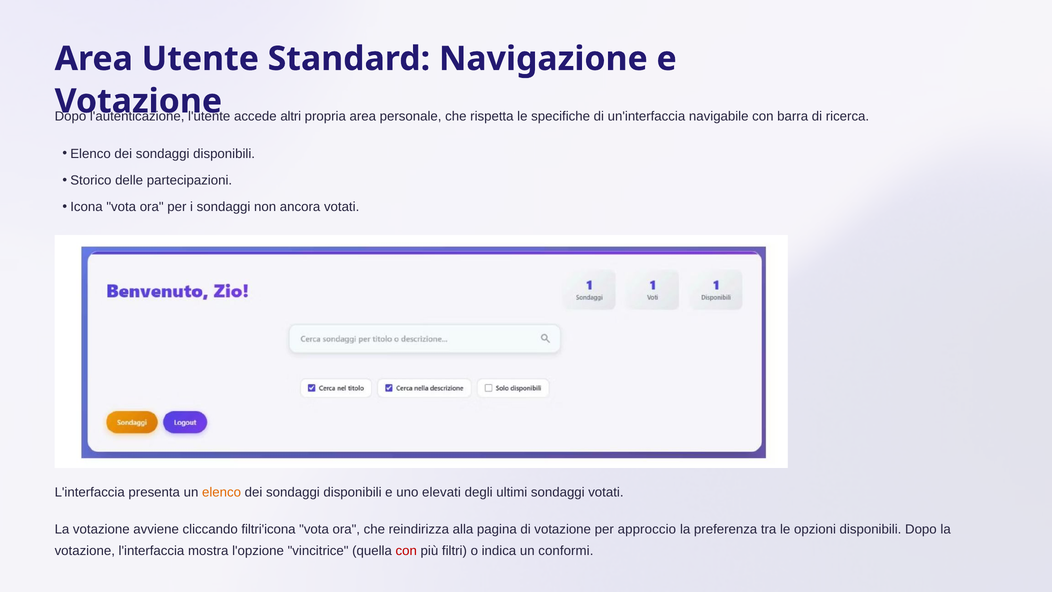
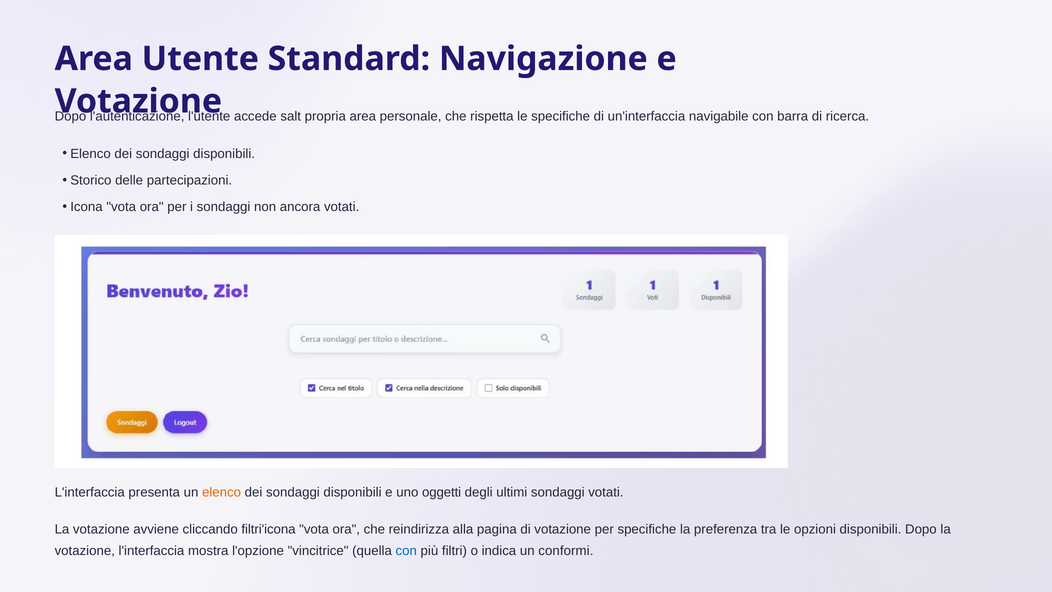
altri: altri -> salt (291, 117)
elevati: elevati -> oggetti (442, 492)
per approccio: approccio -> specifiche (647, 529)
con colour: red -> blue (406, 551)
